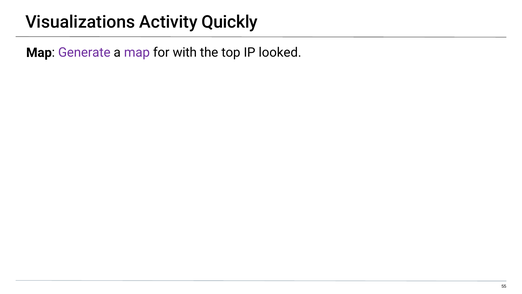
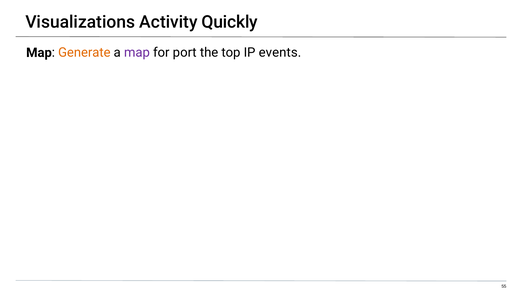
Generate colour: purple -> orange (84, 53)
with: with -> port (185, 53)
looked: looked -> events (280, 53)
